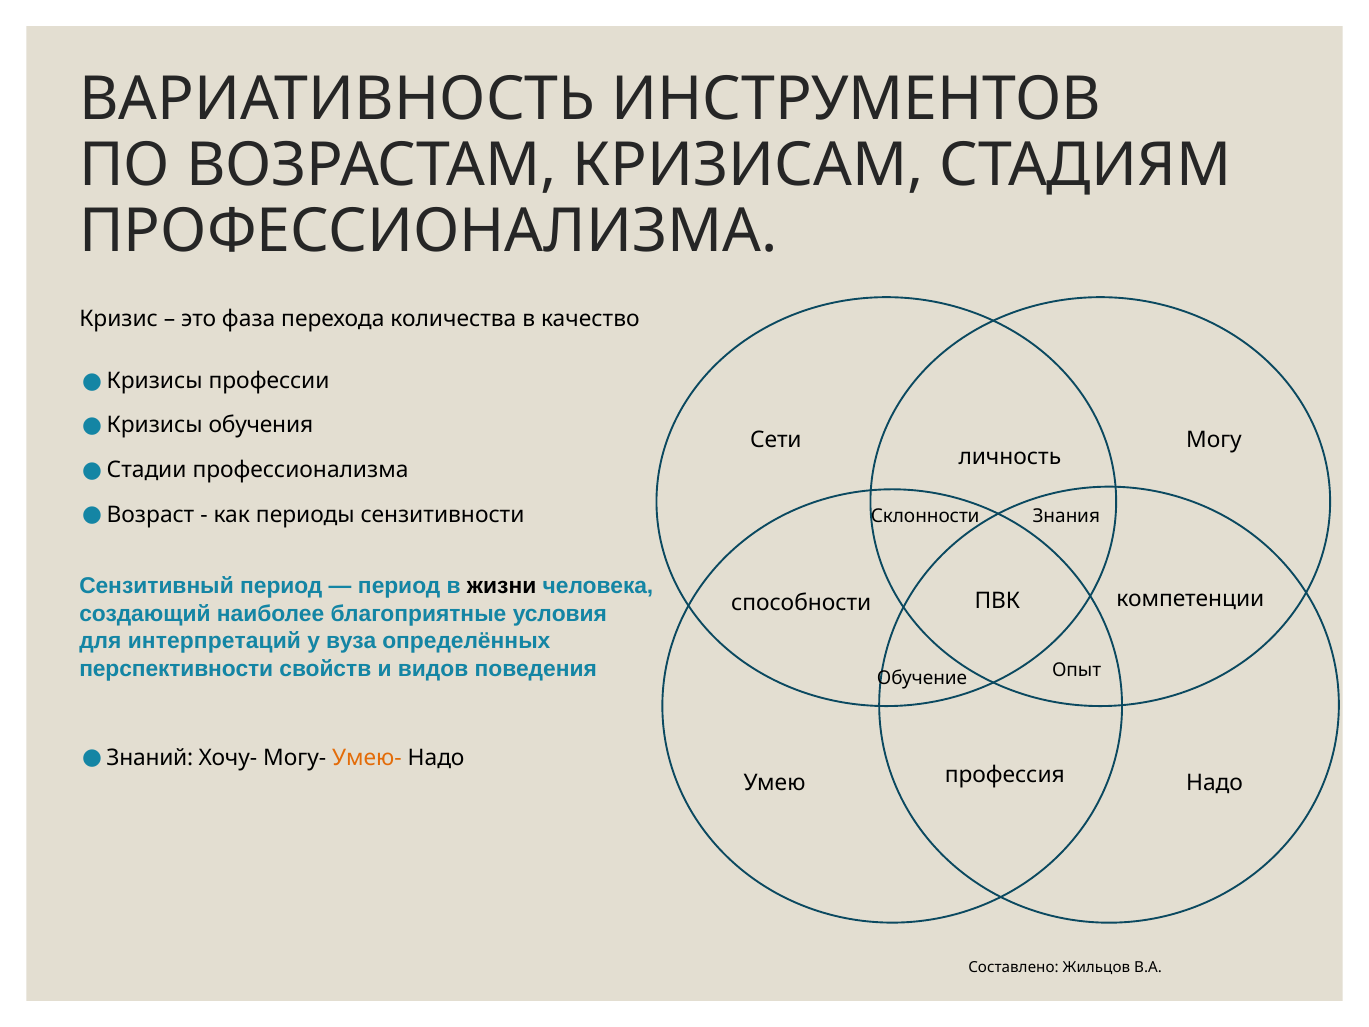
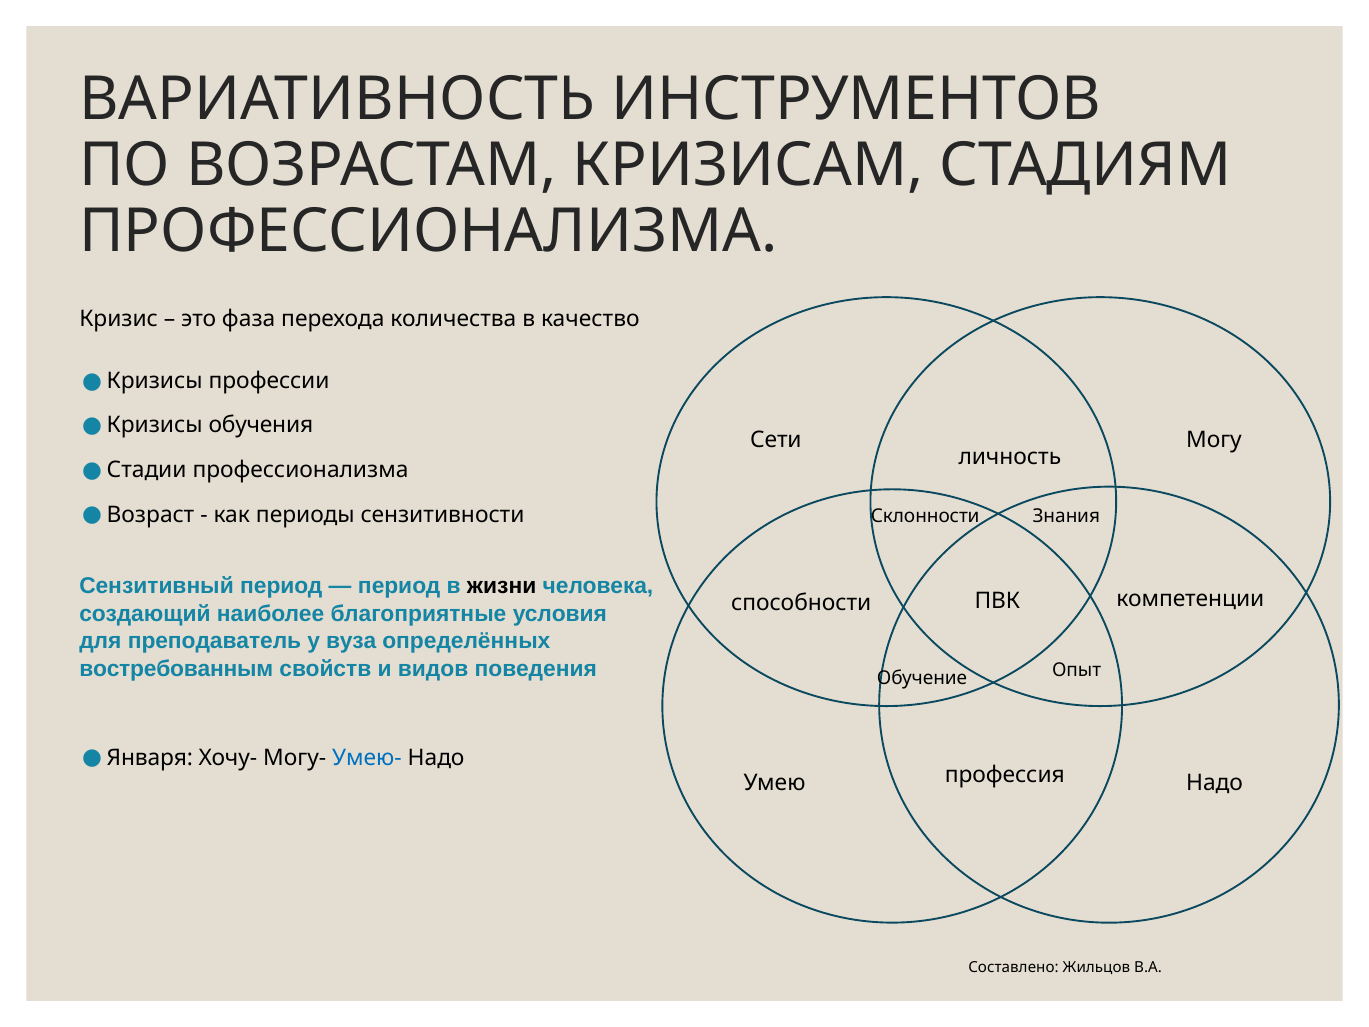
интерпретаций: интерпретаций -> преподаватель (214, 641)
перспективности: перспективности -> востребованным (176, 668)
Знаний: Знаний -> Января (150, 757)
Умею- colour: orange -> blue (367, 757)
